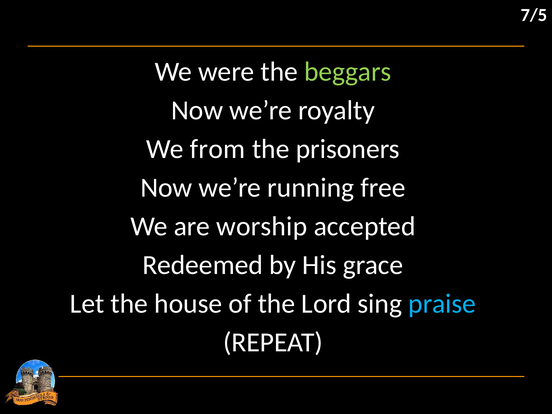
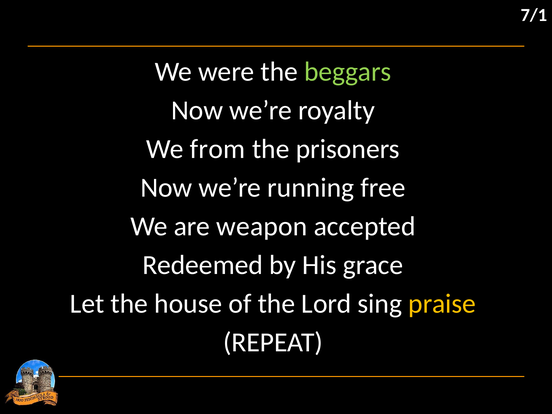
7/5: 7/5 -> 7/1 (534, 15)
worship: worship -> weapon (262, 226)
praise colour: light blue -> yellow (442, 304)
